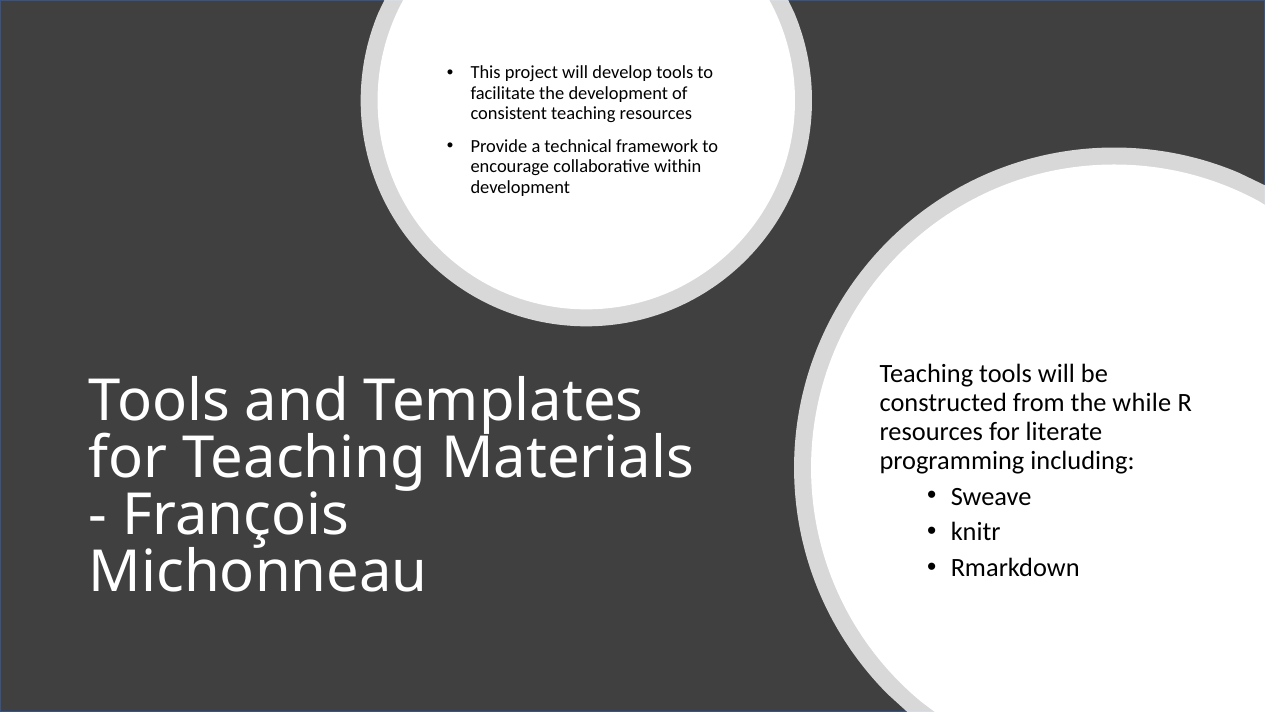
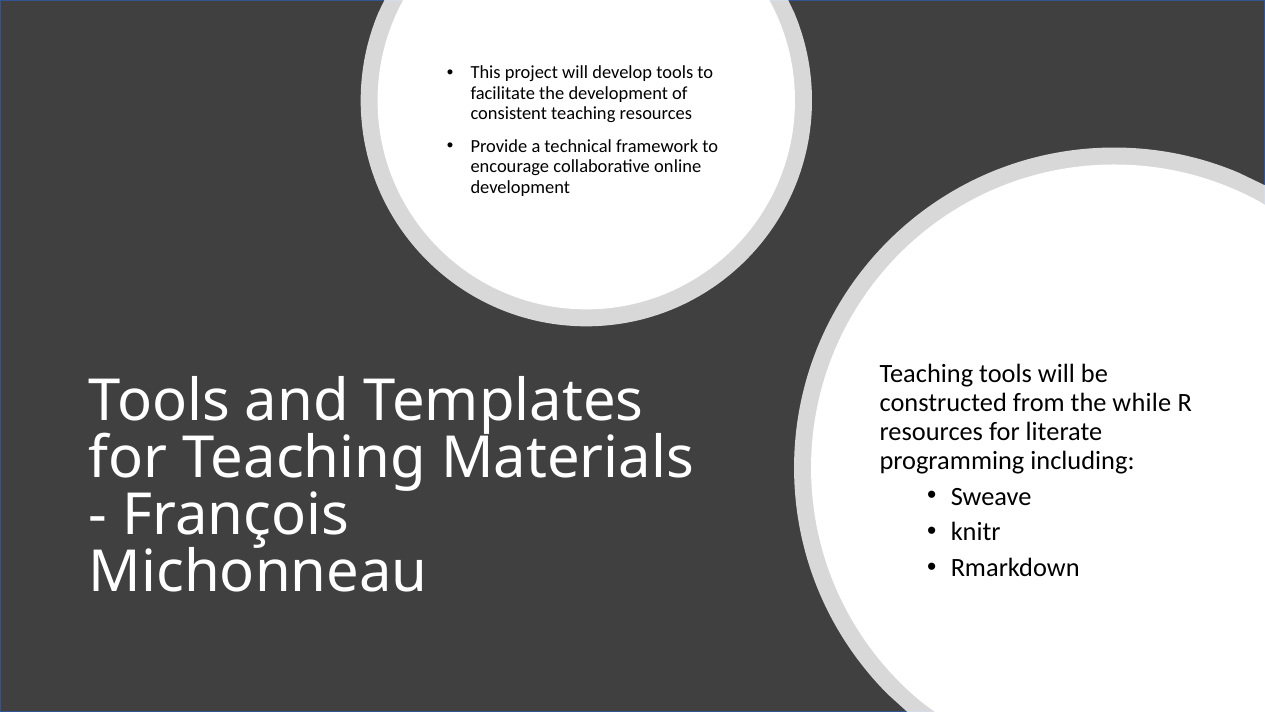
within: within -> online (678, 167)
